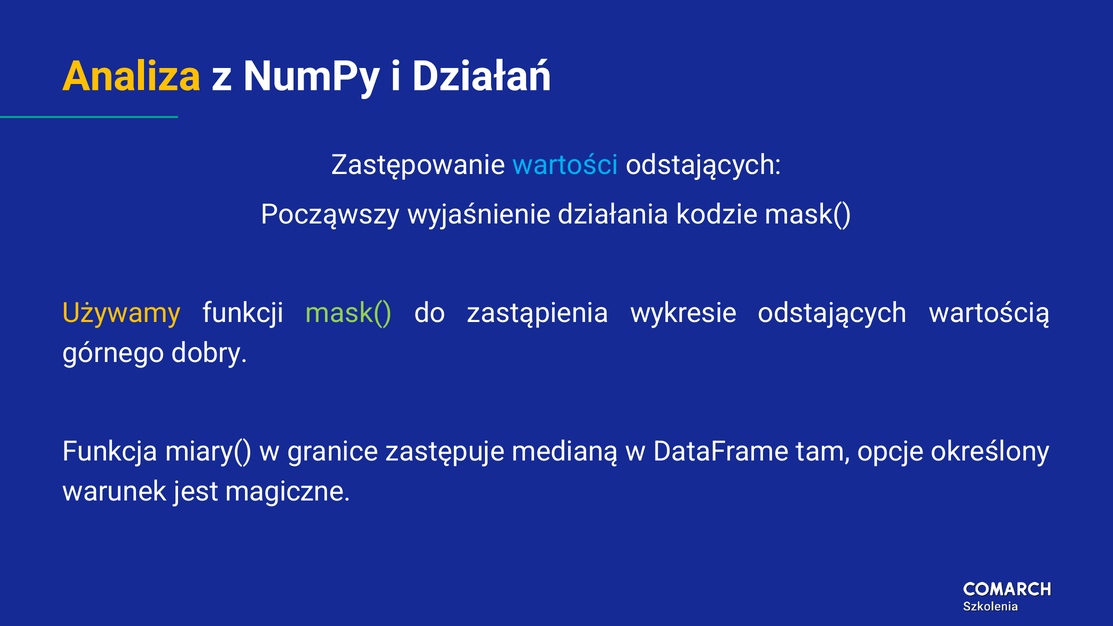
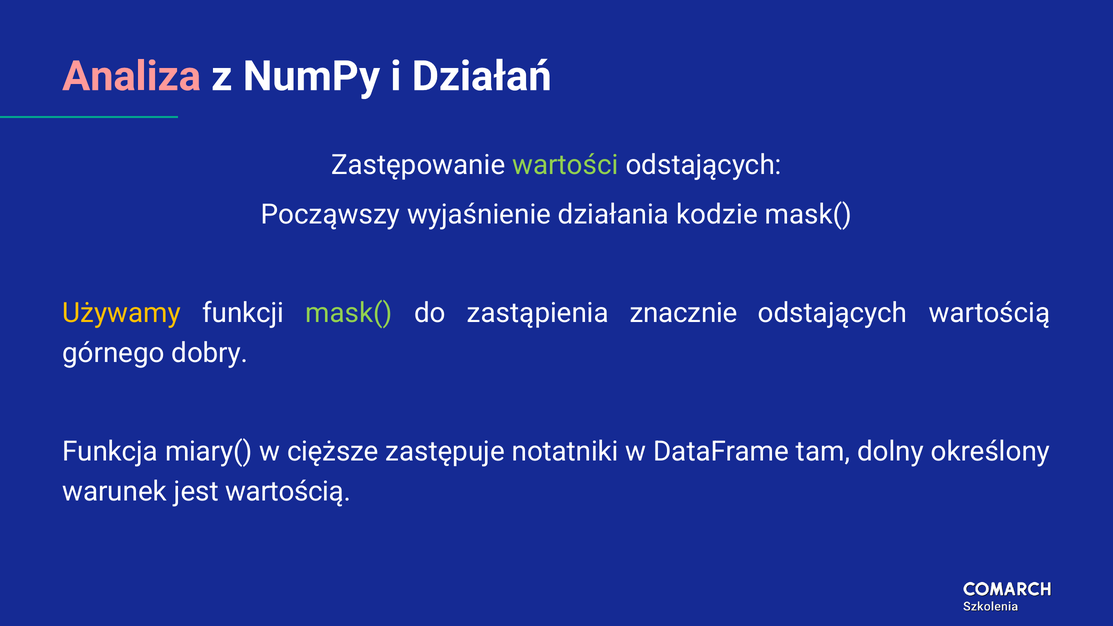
Analiza colour: yellow -> pink (132, 76)
wartości colour: light blue -> light green (565, 165)
wykresie: wykresie -> znacznie (684, 313)
granice: granice -> cięższe (333, 452)
medianą: medianą -> notatniki (565, 452)
opcje: opcje -> dolny (890, 452)
jest magiczne: magiczne -> wartością (288, 492)
